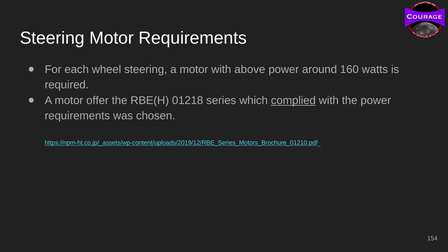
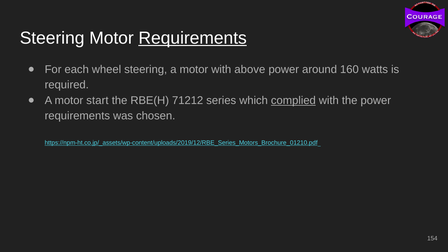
Requirements underline: none -> present (193, 38)
offer: offer -> start (97, 100)
01218: 01218 -> 71212 (188, 100)
